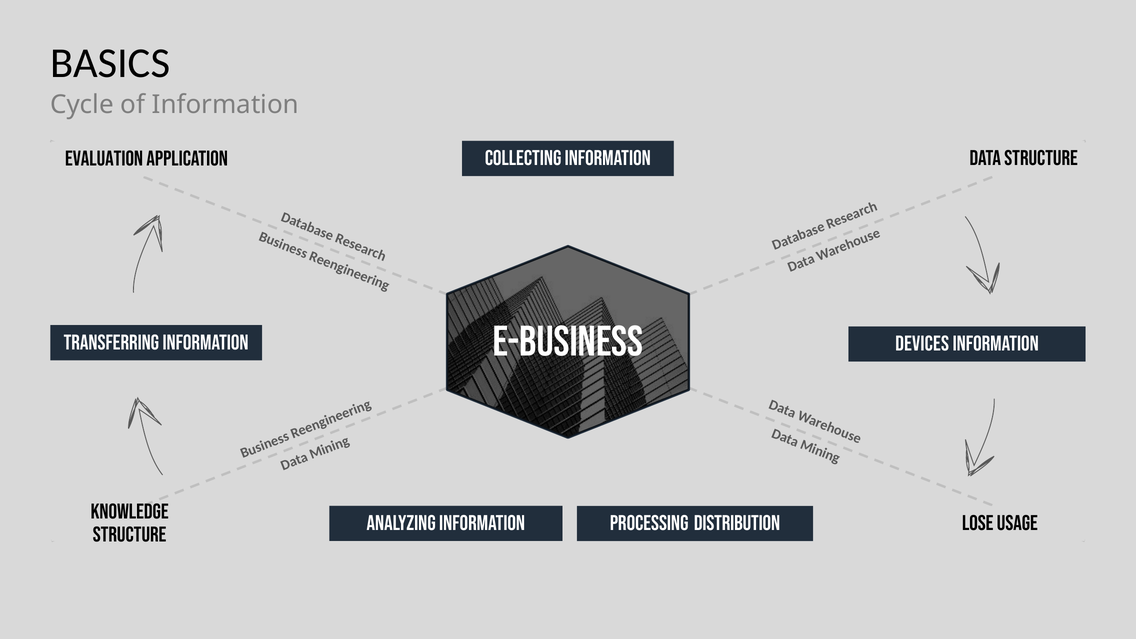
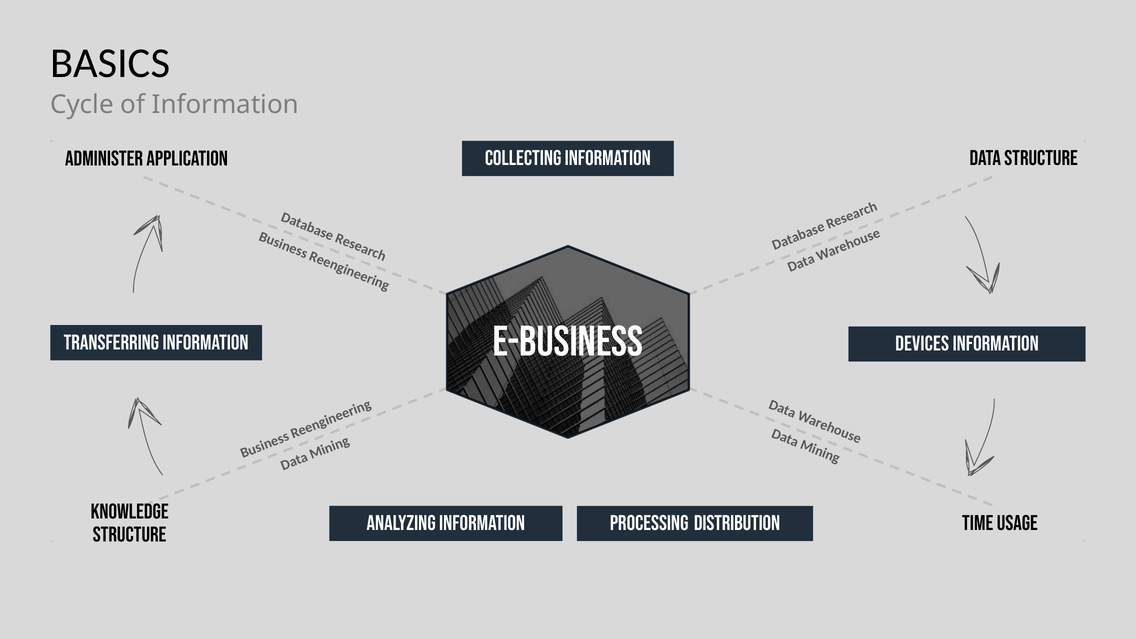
Evaluation: Evaluation -> Administer (104, 159)
Lose: Lose -> Time (978, 523)
